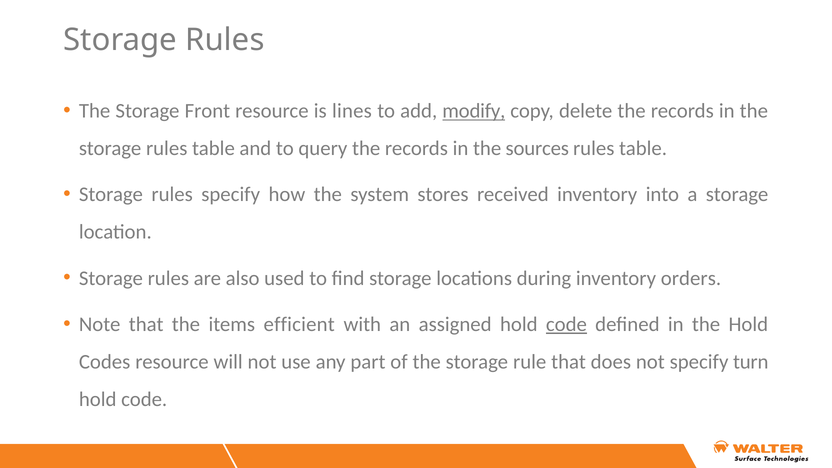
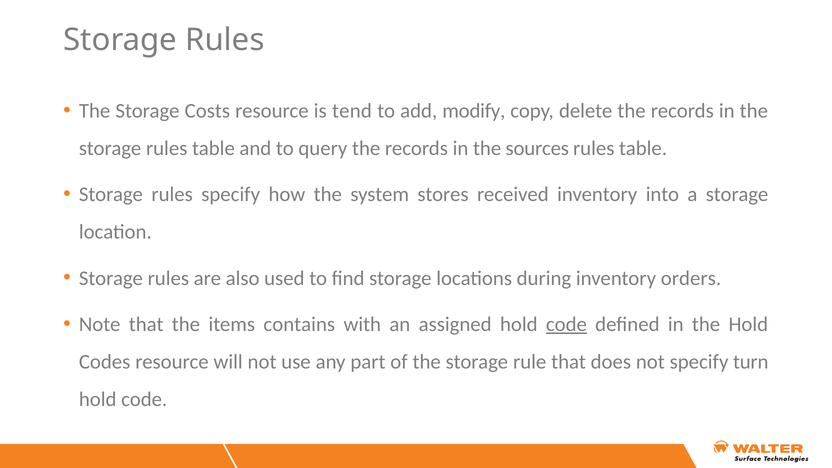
Front: Front -> Costs (207, 111)
lines: lines -> tend (352, 111)
modify underline: present -> none (474, 111)
efficient: efficient -> contains (299, 324)
